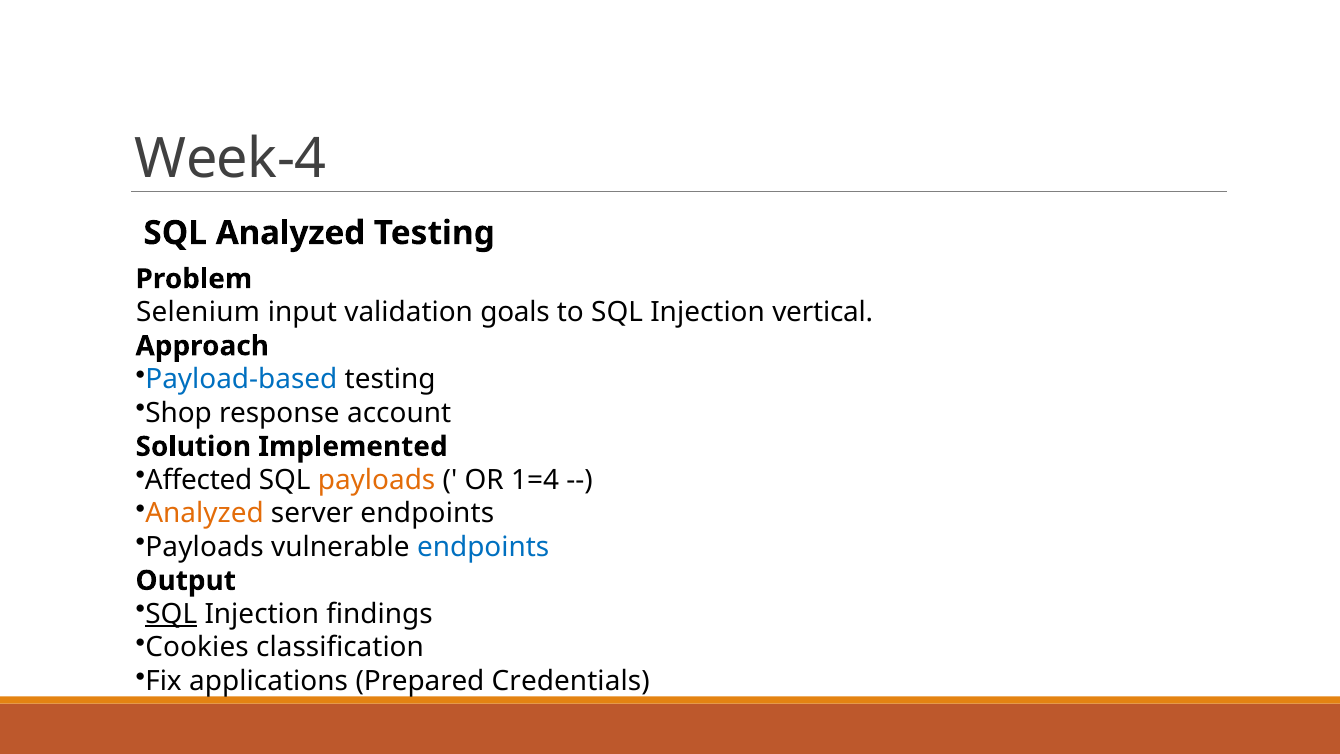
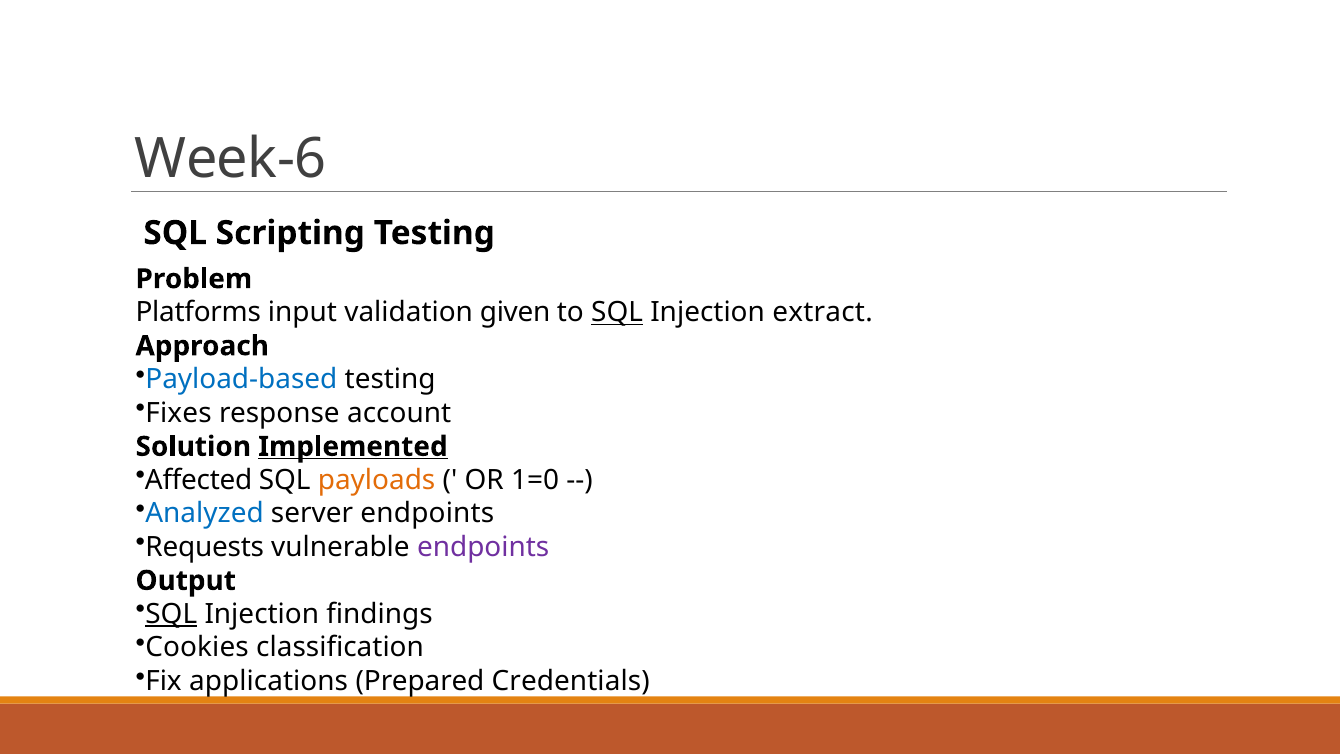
Week-4: Week-4 -> Week-6 (231, 160)
SQL Analyzed: Analyzed -> Scripting (290, 233)
Selenium: Selenium -> Platforms (198, 312)
goals: goals -> given (515, 312)
SQL underline: none -> present (617, 312)
vertical: vertical -> extract (823, 312)
Shop: Shop -> Fixes (179, 413)
Implemented underline: none -> present (353, 446)
1=4: 1=4 -> 1=0 (535, 480)
Analyzed colour: orange -> blue (205, 513)
Payloads: Payloads -> Requests (205, 547)
endpoints colour: blue -> purple (483, 547)
